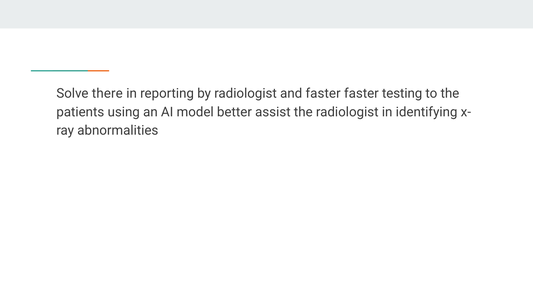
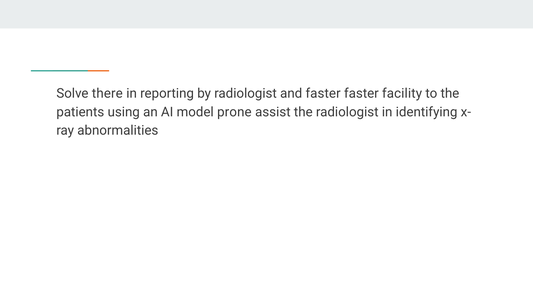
testing: testing -> facility (402, 94)
better: better -> prone (234, 112)
